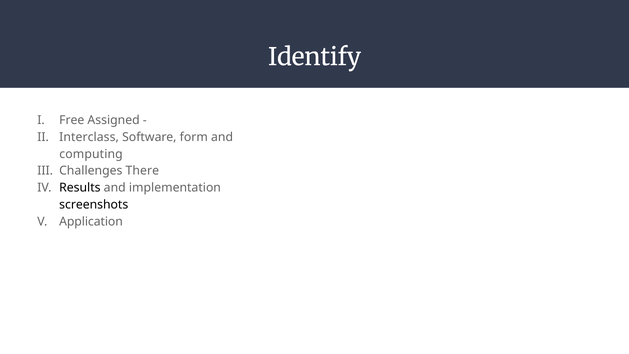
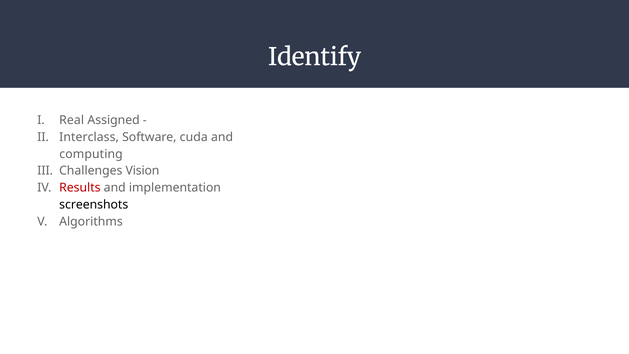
Free: Free -> Real (72, 120)
form: form -> cuda (194, 137)
There: There -> Vision (142, 171)
Results colour: black -> red (80, 188)
Application: Application -> Algorithms (91, 221)
